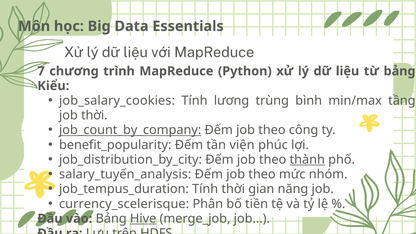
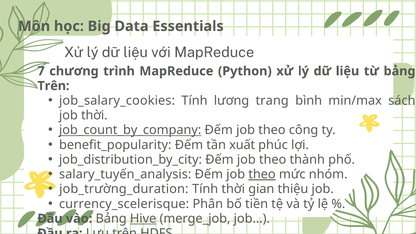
Kiểu: Kiểu -> Trên (53, 86)
trùng: trùng -> trang (272, 101)
tầng: tầng -> sách (402, 101)
viện: viện -> xuất (242, 145)
thành underline: present -> none (307, 160)
theo underline: none -> present (262, 174)
job_tempus_duration: job_tempus_duration -> job_trường_duration (124, 189)
năng: năng -> thiệu (293, 189)
